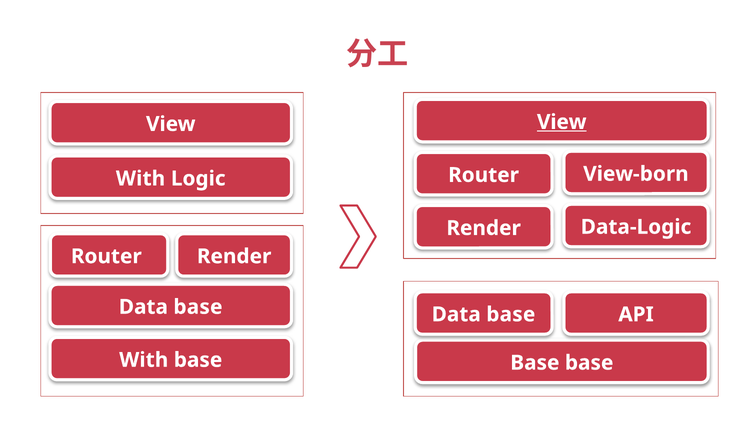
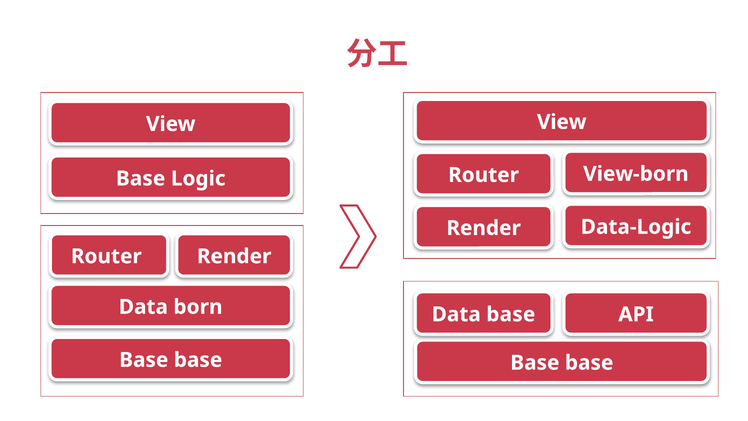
View underline: present -> none (562, 122)
With: With -> Base (141, 178)
base: base -> born (198, 307)
With: With -> Base (144, 360)
